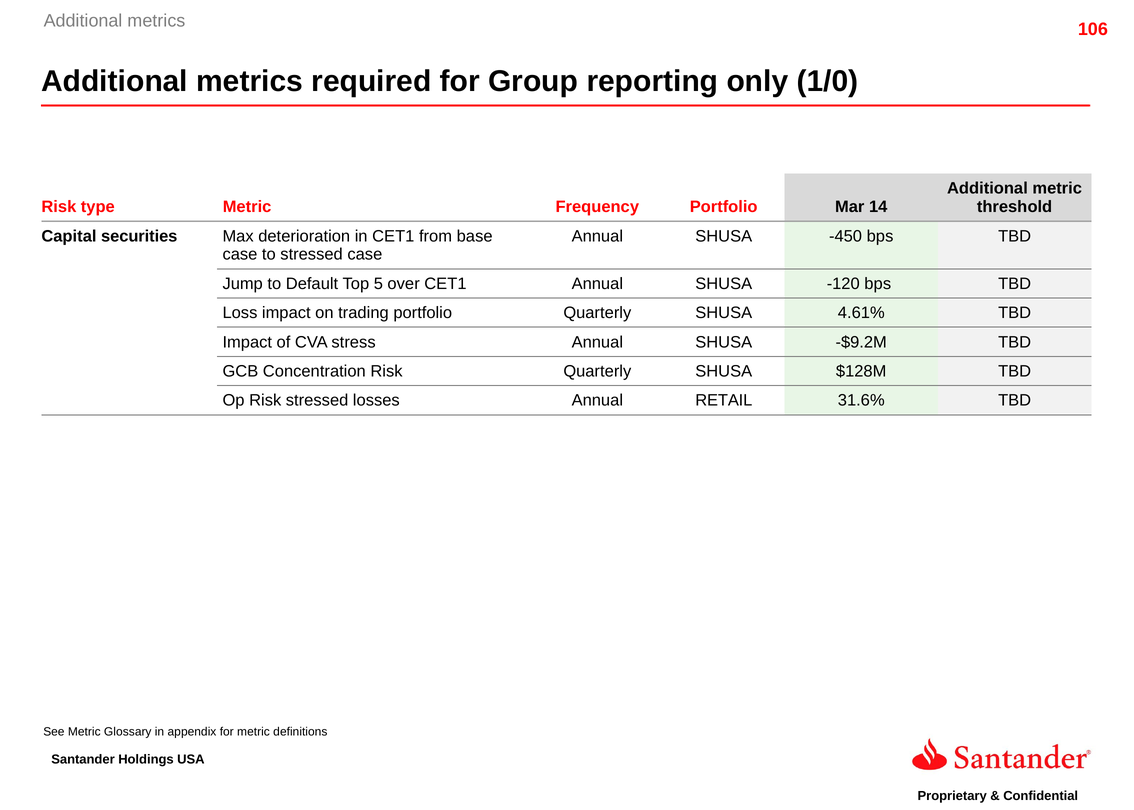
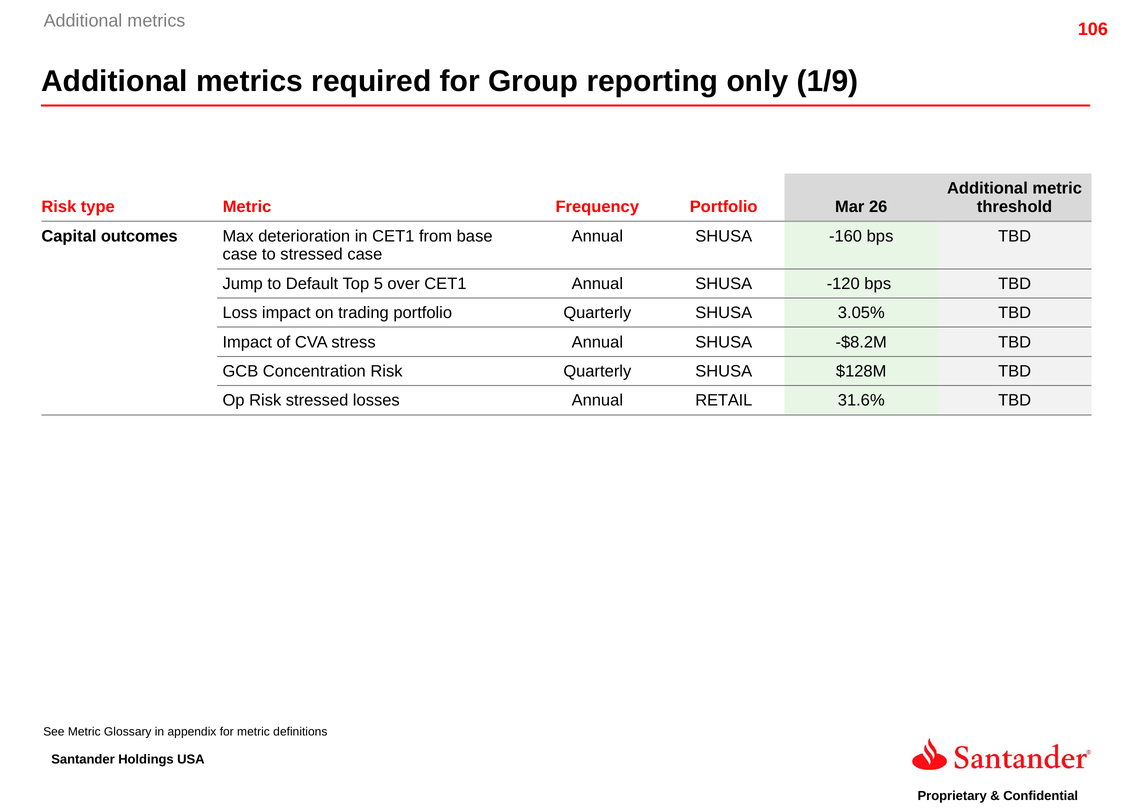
1/0: 1/0 -> 1/9 (828, 81)
14: 14 -> 26 (878, 207)
securities: securities -> outcomes (139, 236)
-450: -450 -> -160 (846, 236)
4.61%: 4.61% -> 3.05% (861, 313)
-$9.2M: -$9.2M -> -$8.2M (861, 342)
